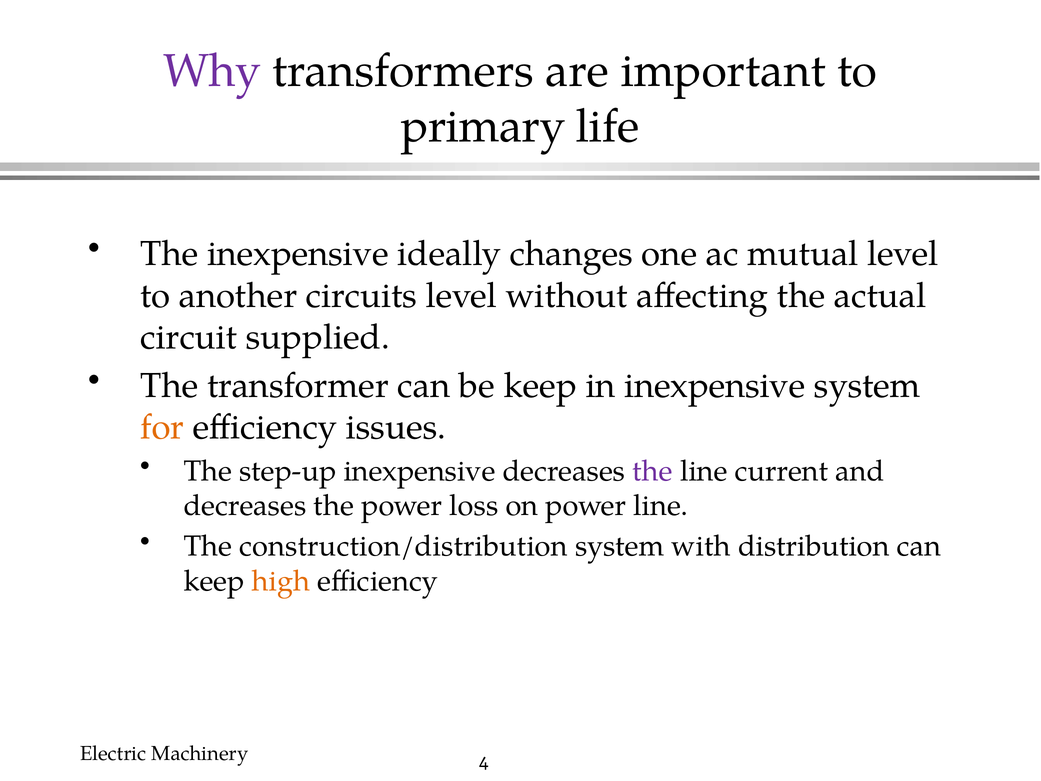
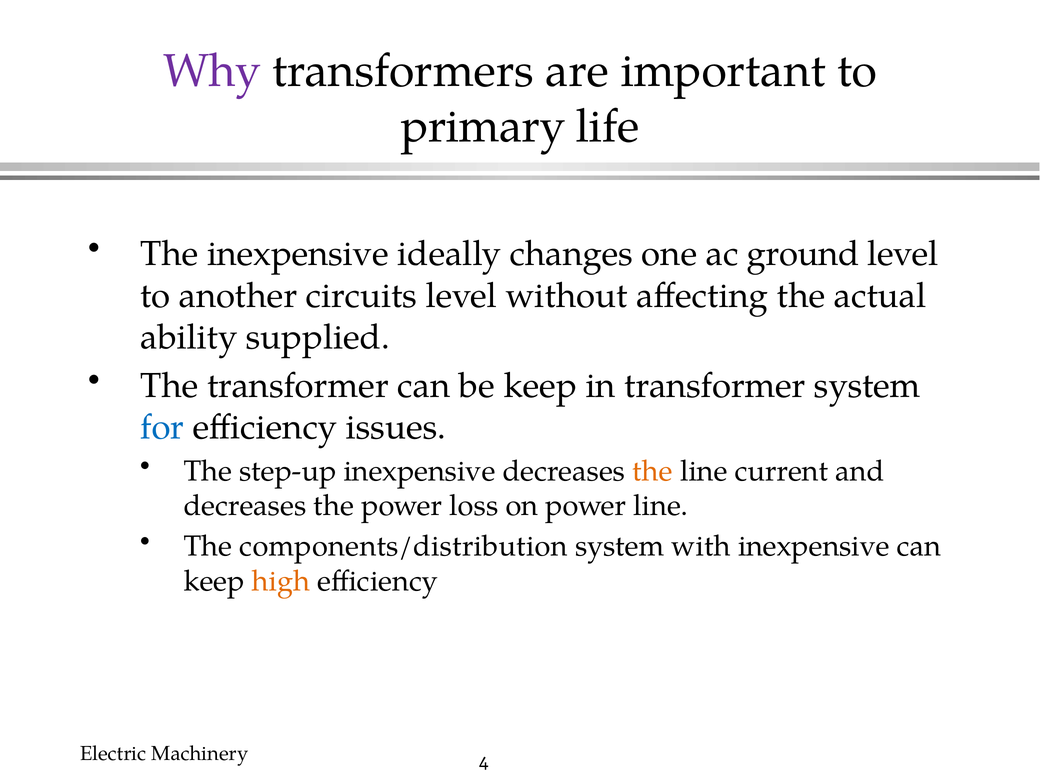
mutual: mutual -> ground (803, 254)
circuit: circuit -> ability (189, 337)
in inexpensive: inexpensive -> transformer (715, 386)
for colour: orange -> blue (162, 427)
the colour: purple -> orange (653, 471)
construction/distribution: construction/distribution -> components/distribution (404, 546)
with distribution: distribution -> inexpensive (814, 546)
